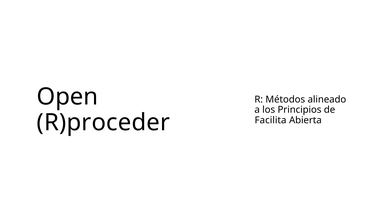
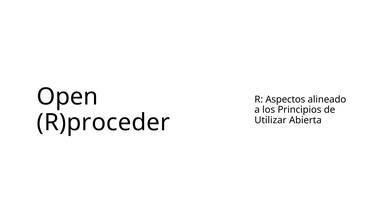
Métodos: Métodos -> Aspectos (285, 99)
Facilita: Facilita -> Utilizar (271, 120)
